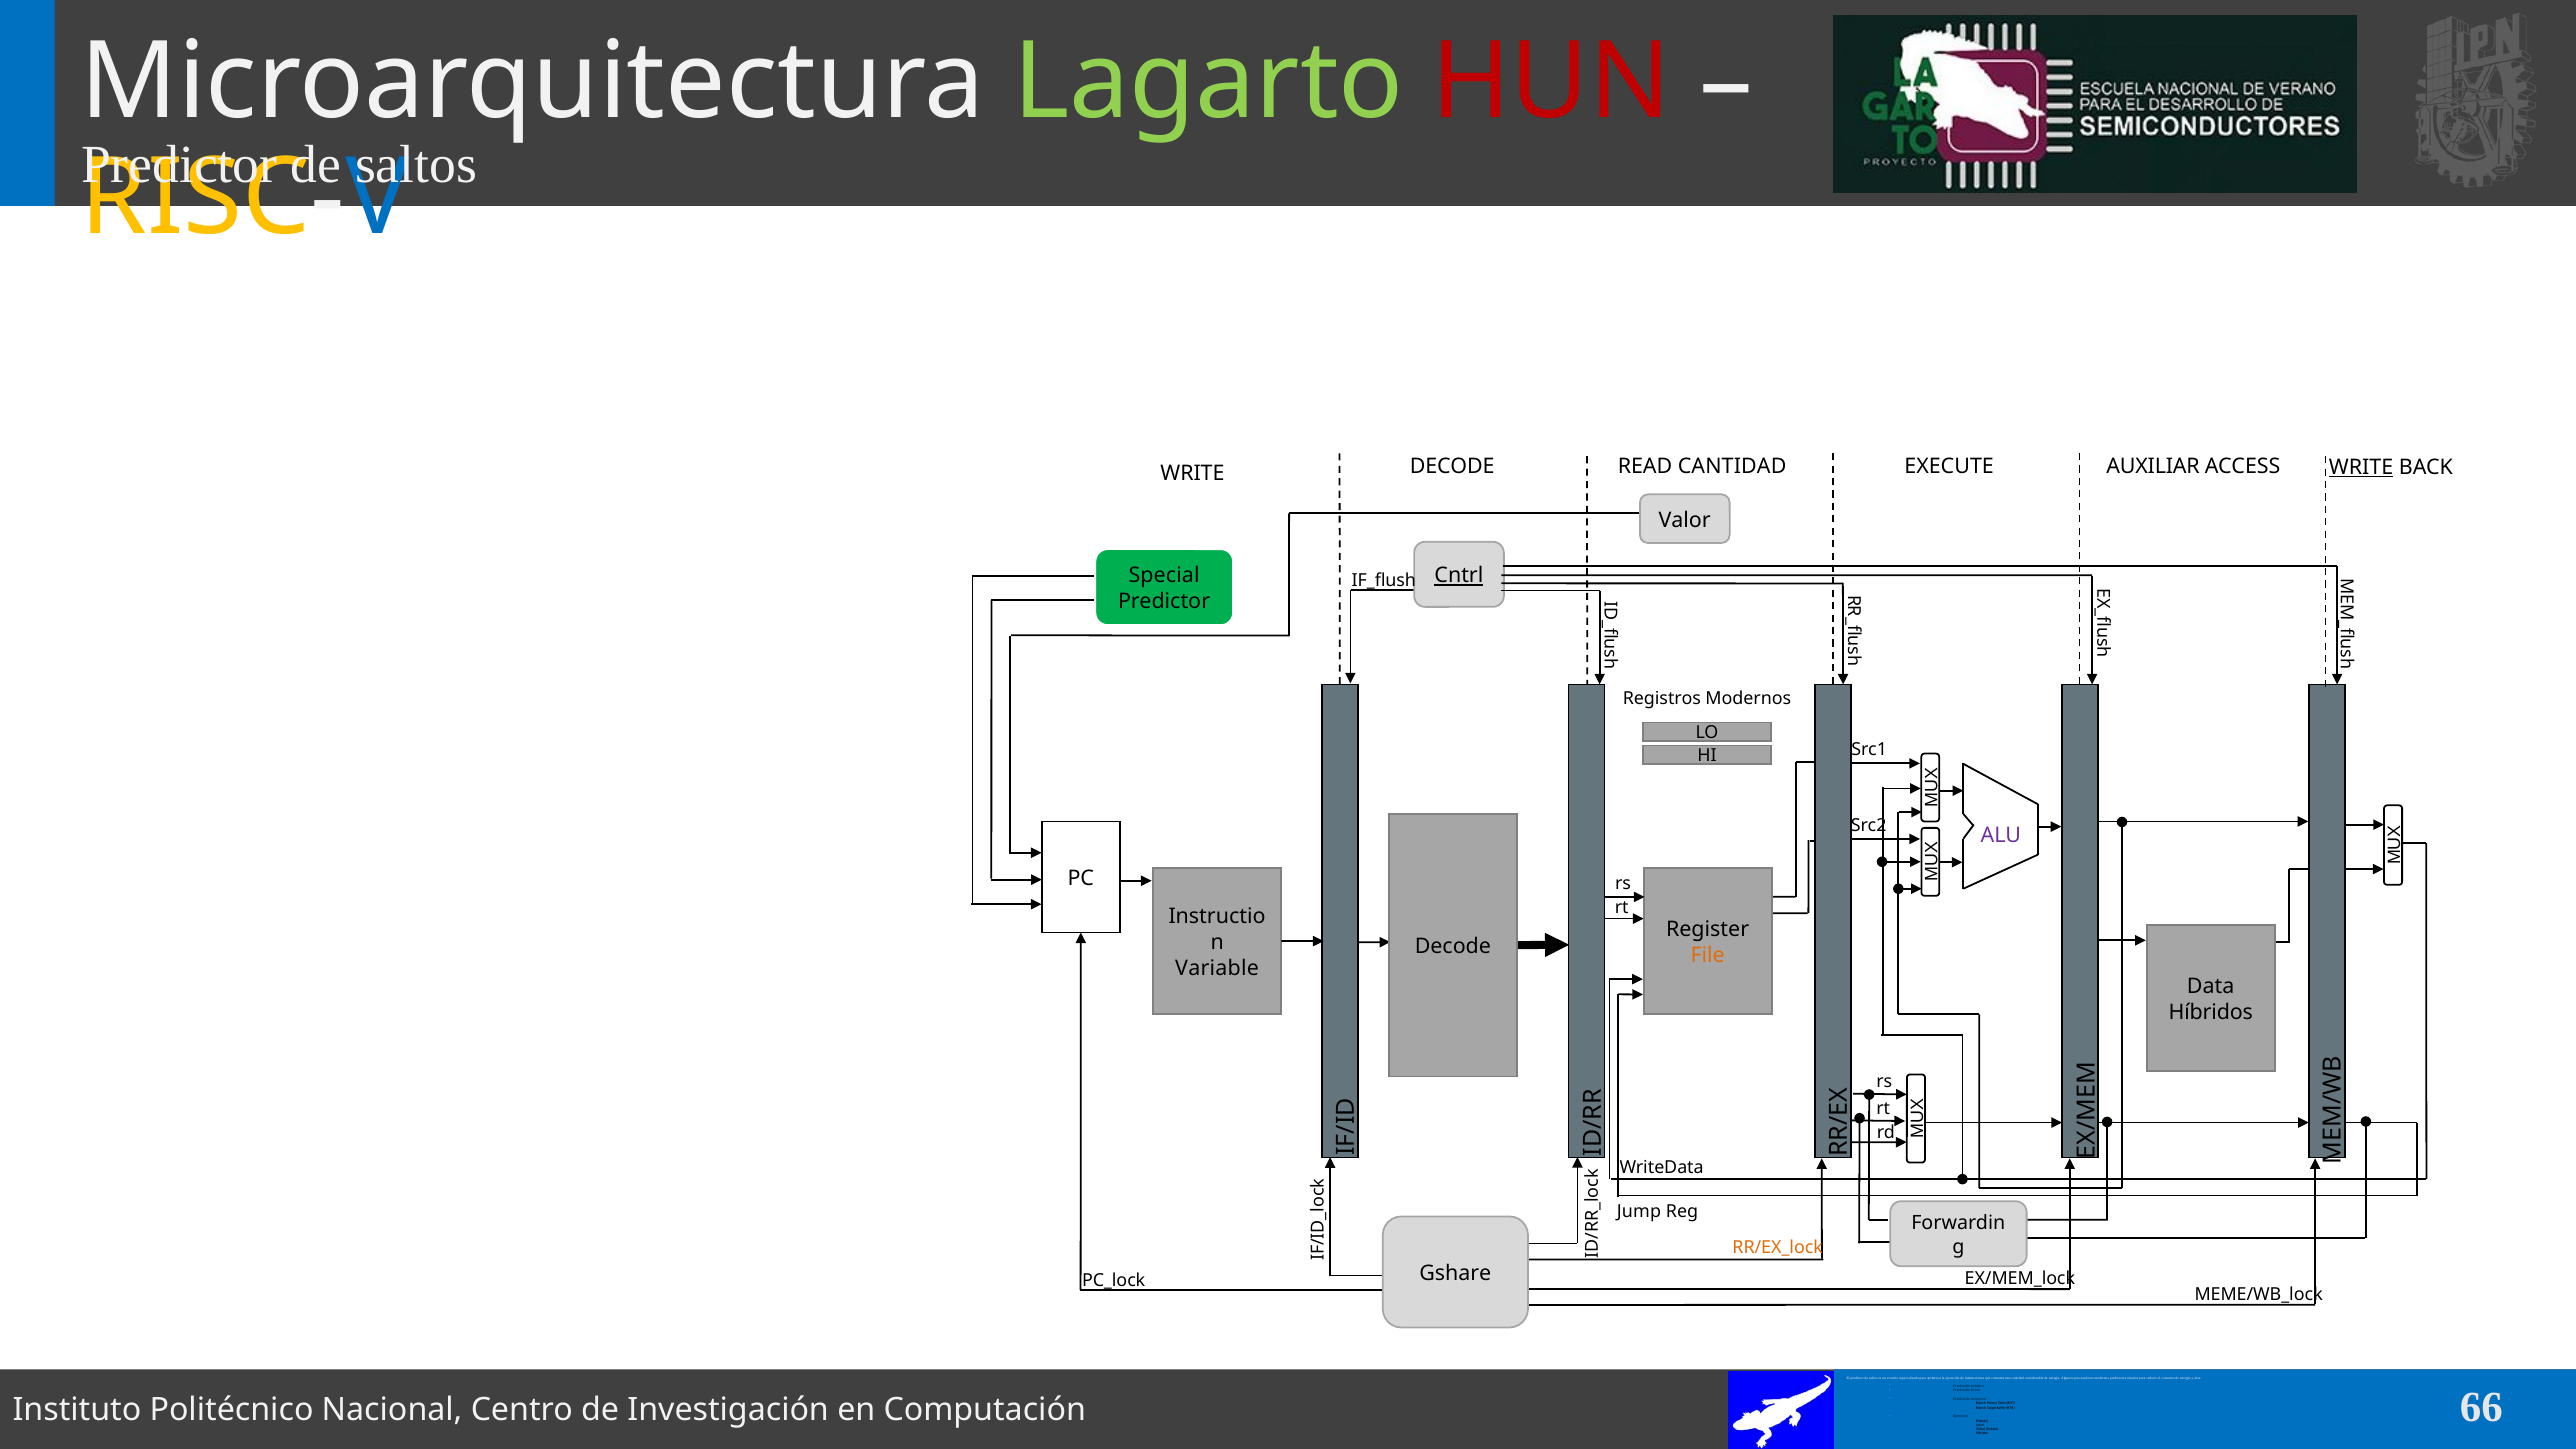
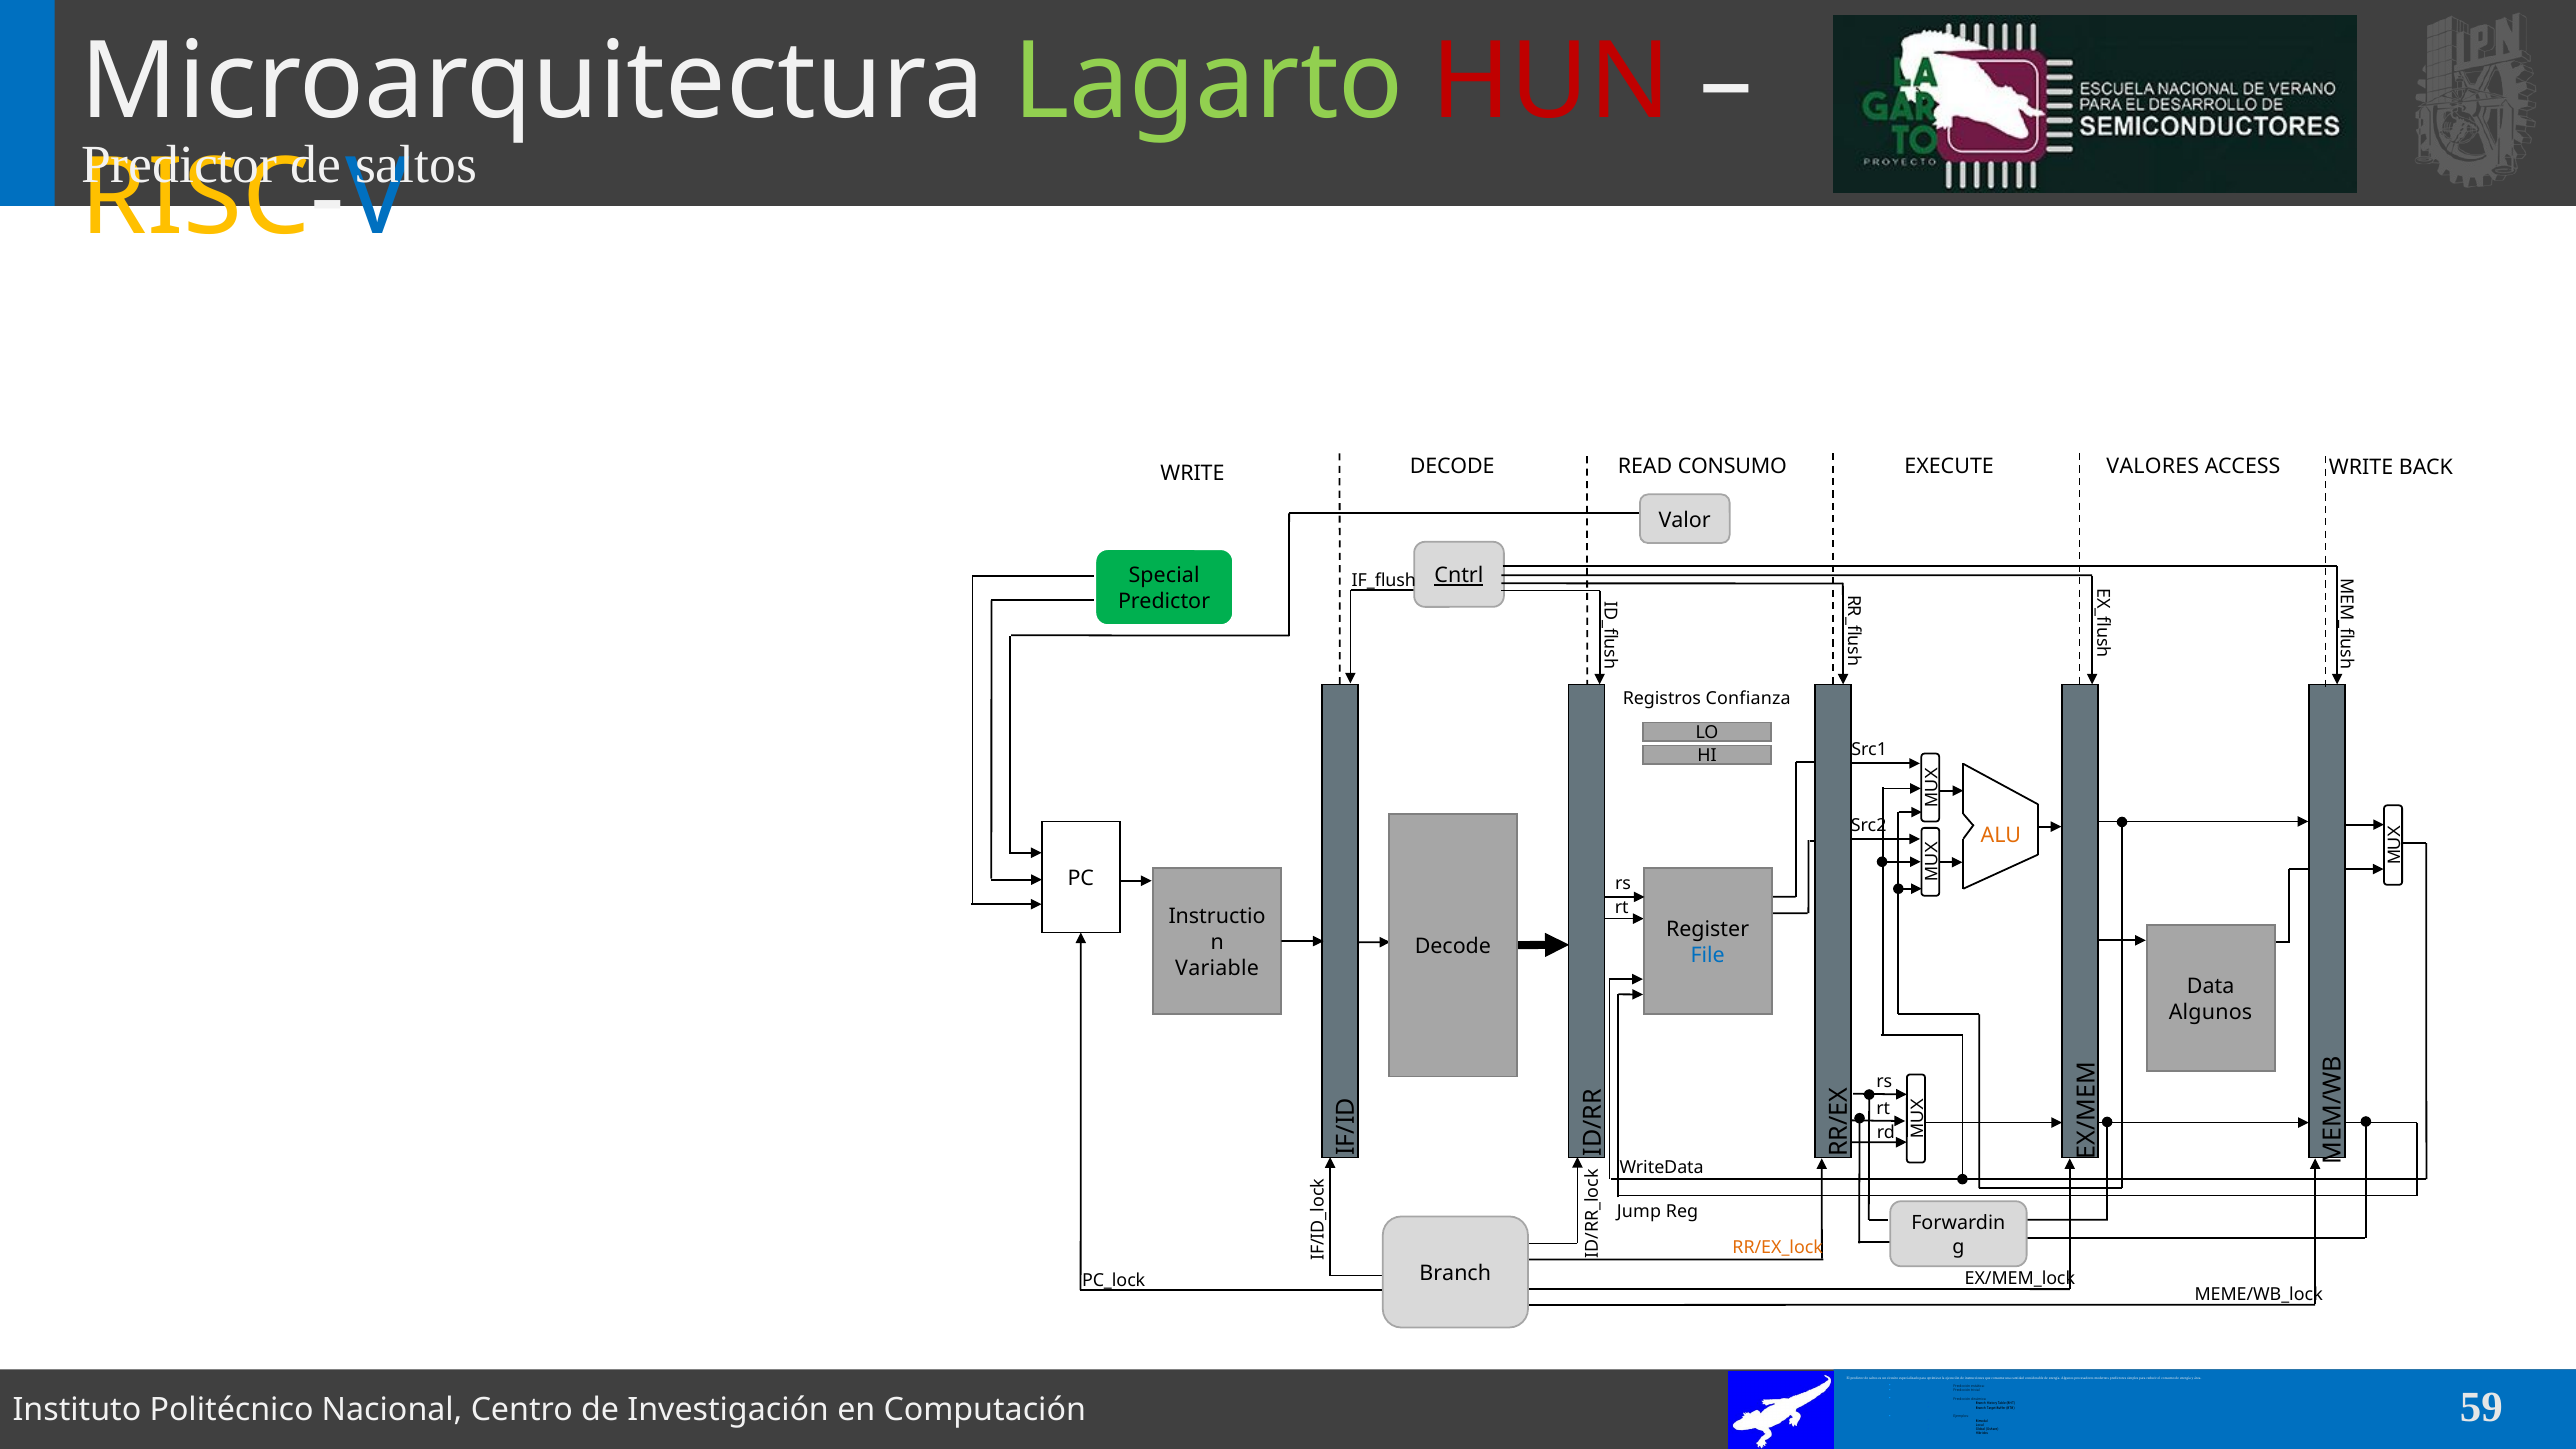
READ CANTIDAD: CANTIDAD -> CONSUMO (1732, 466)
AUXILIAR: AUXILIAR -> VALORES (2153, 466)
WRITE underline: present -> none (2361, 467)
Registros Modernos: Modernos -> Confianza (1748, 699)
ALU colour: purple -> orange (2001, 835)
File colour: orange -> blue (1708, 955)
Híbridos: Híbridos -> Algunos (2211, 1012)
Gshare: Gshare -> Branch (1455, 1273)
66: 66 -> 59 (2481, 1408)
